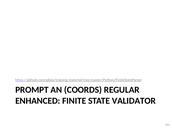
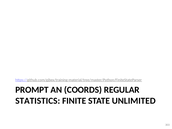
ENHANCED: ENHANCED -> STATISTICS (38, 101)
VALIDATOR: VALIDATOR -> UNLIMITED (134, 101)
